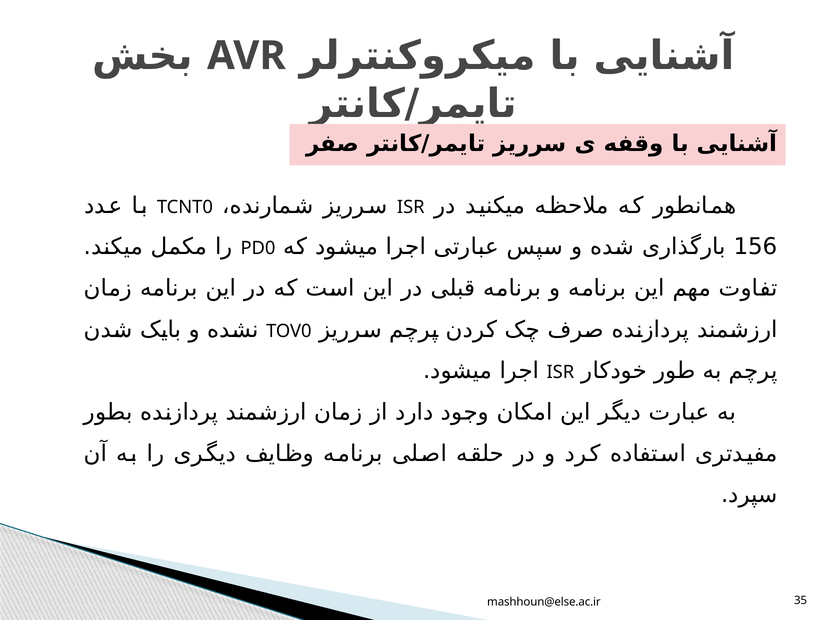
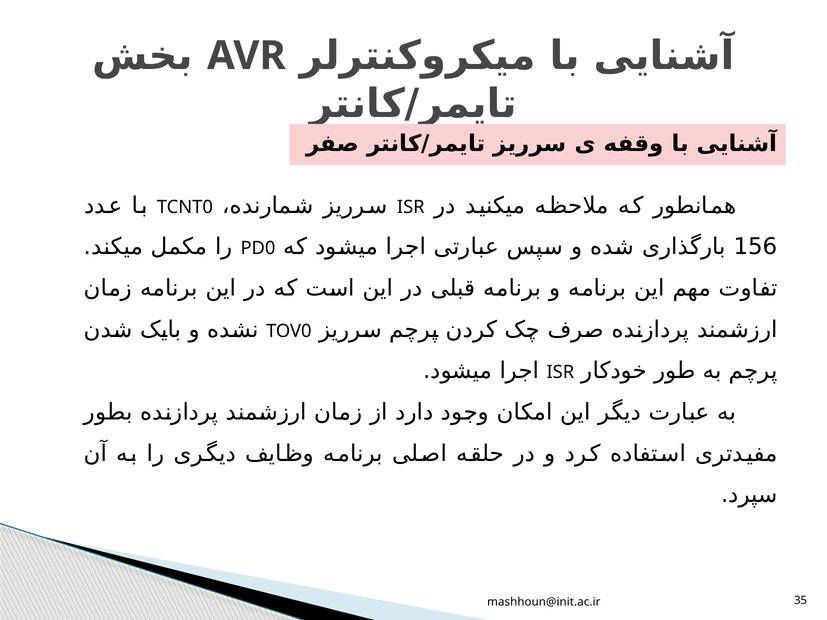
mashhoun@else.ac.ir: mashhoun@else.ac.ir -> mashhoun@init.ac.ir (544, 602)
